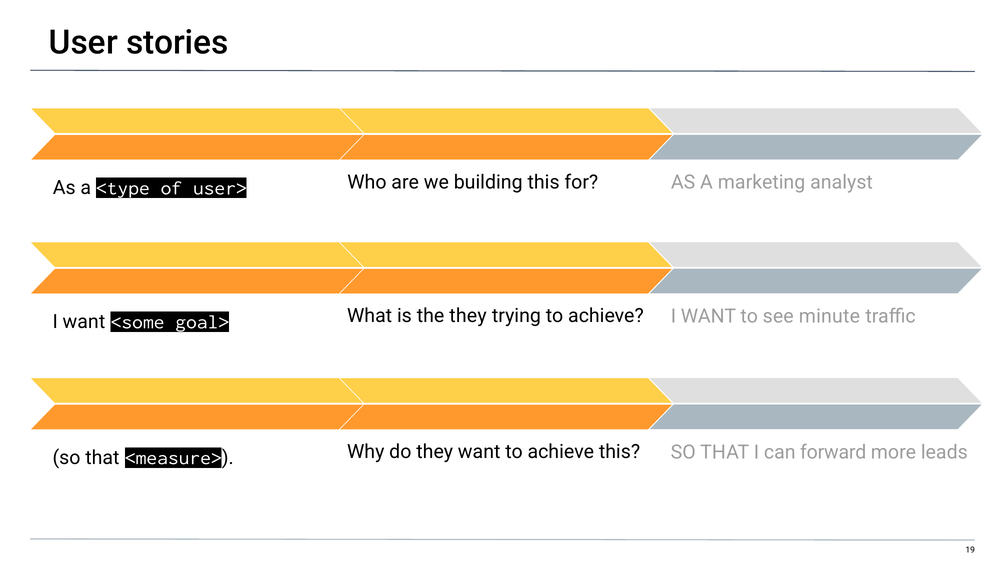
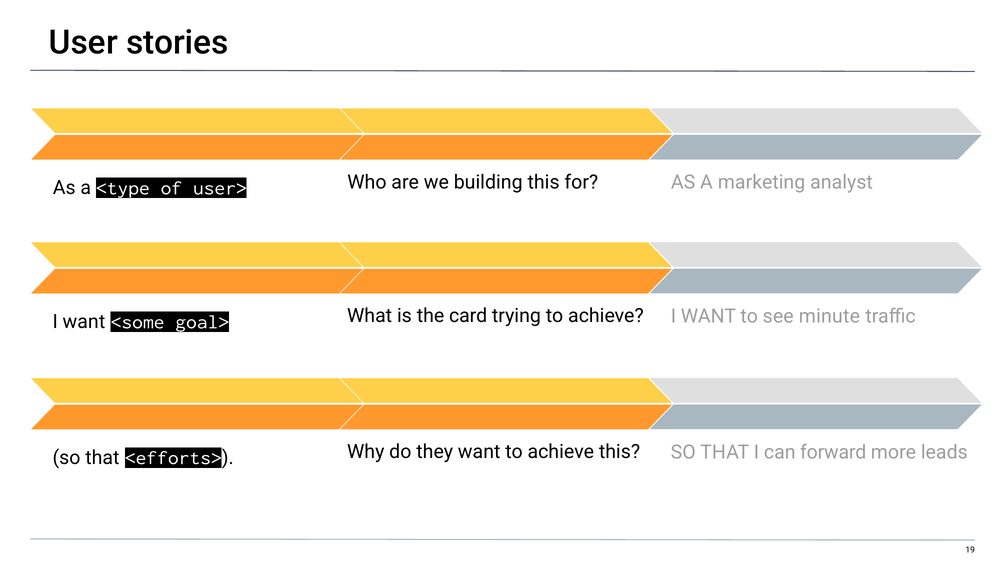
the they: they -> card (468, 316)
<measure>: <measure> -> <efforts> (173, 458)
